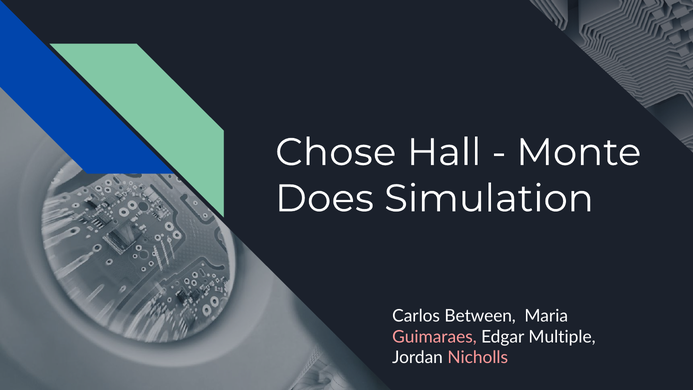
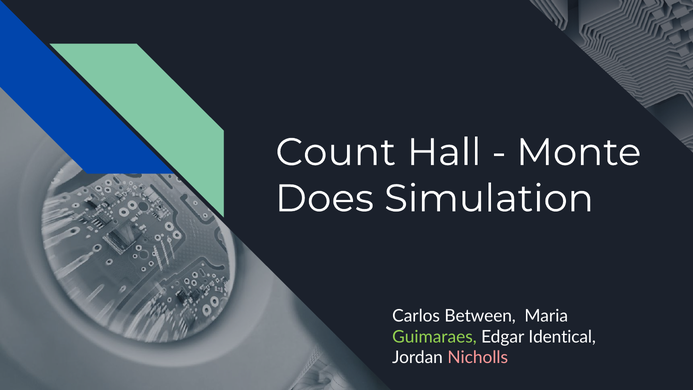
Chose: Chose -> Count (336, 152)
Guimaraes colour: pink -> light green (434, 337)
Multiple: Multiple -> Identical (562, 337)
